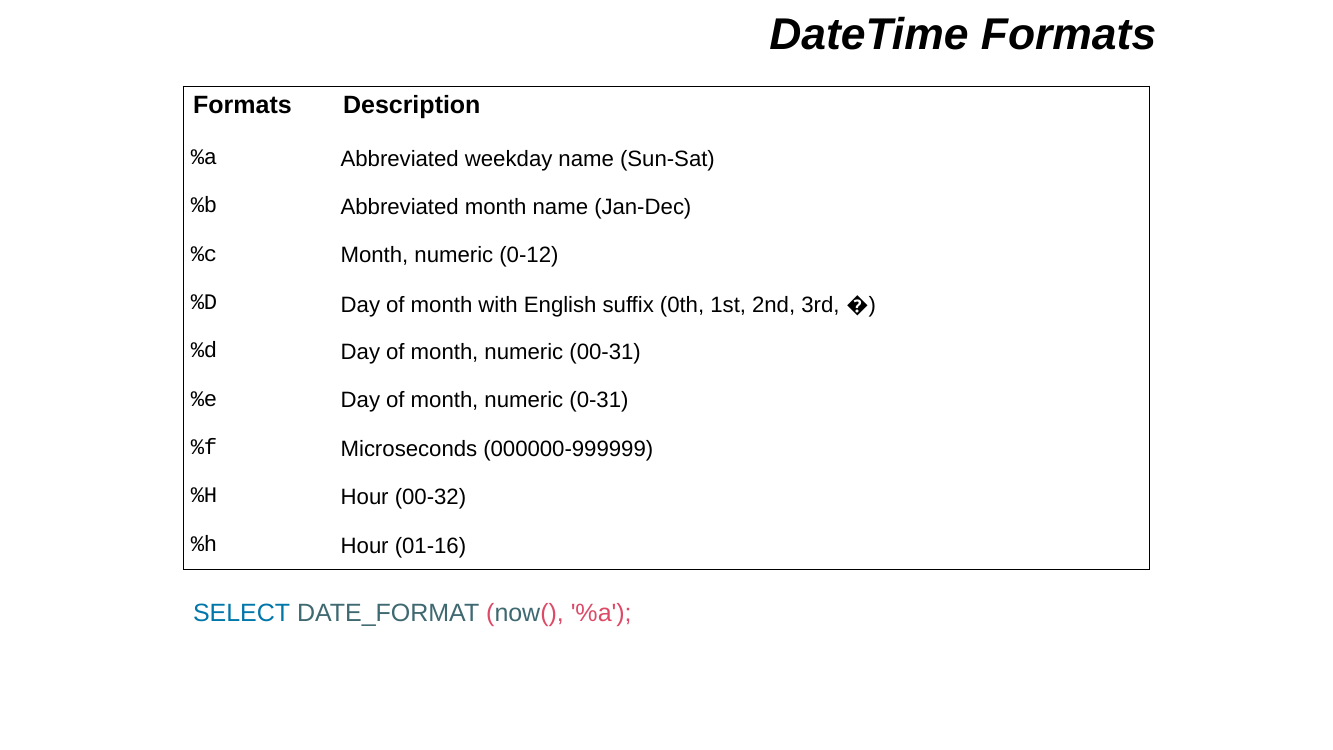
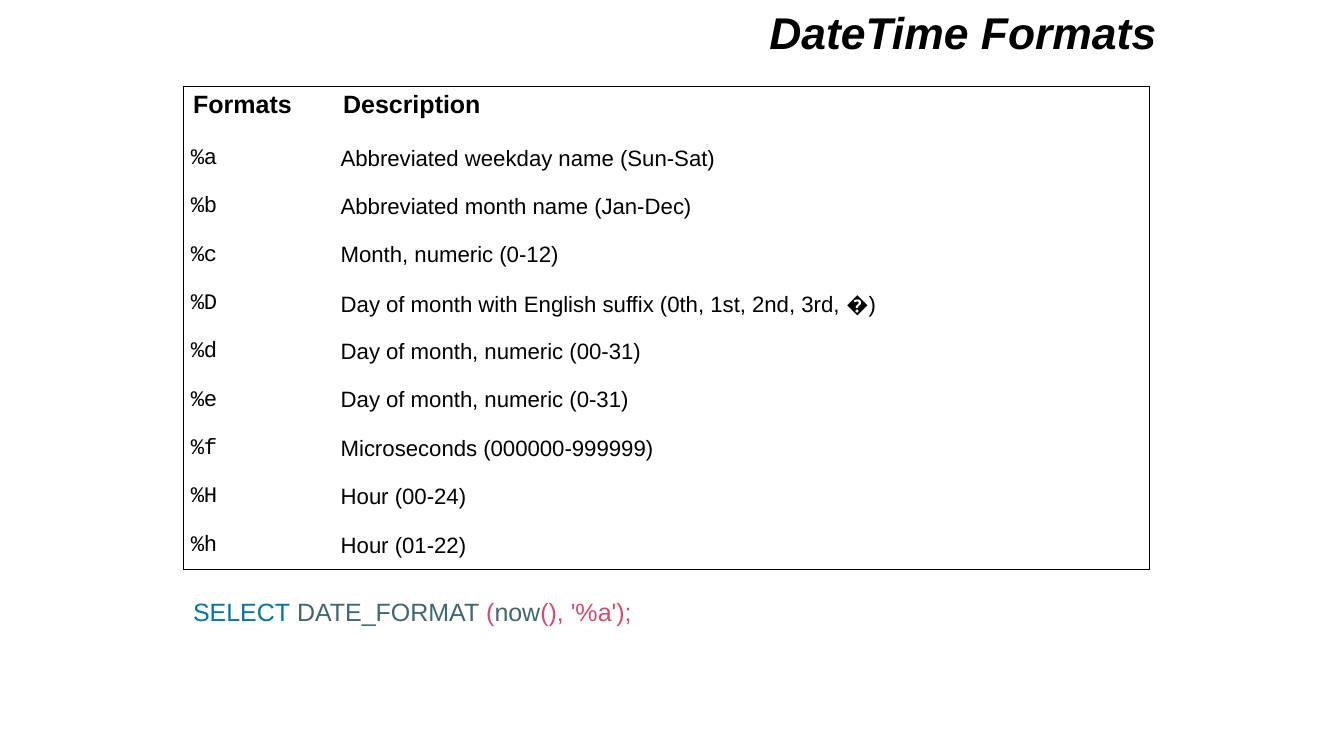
00-32: 00-32 -> 00-24 (430, 497)
01-16: 01-16 -> 01-22 (430, 546)
